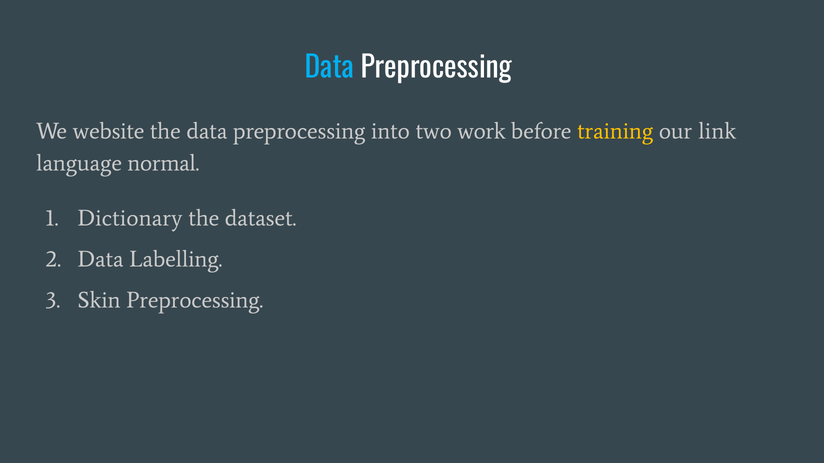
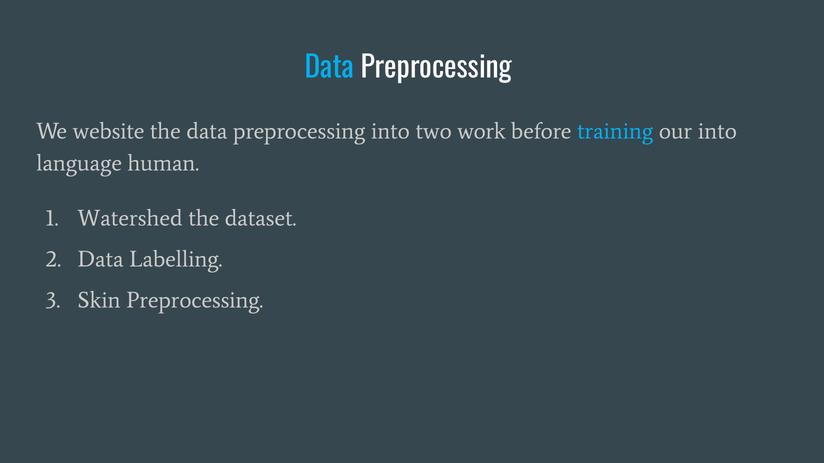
training colour: yellow -> light blue (615, 132)
our link: link -> into (717, 132)
normal: normal -> human (163, 163)
Dictionary: Dictionary -> Watershed (130, 218)
